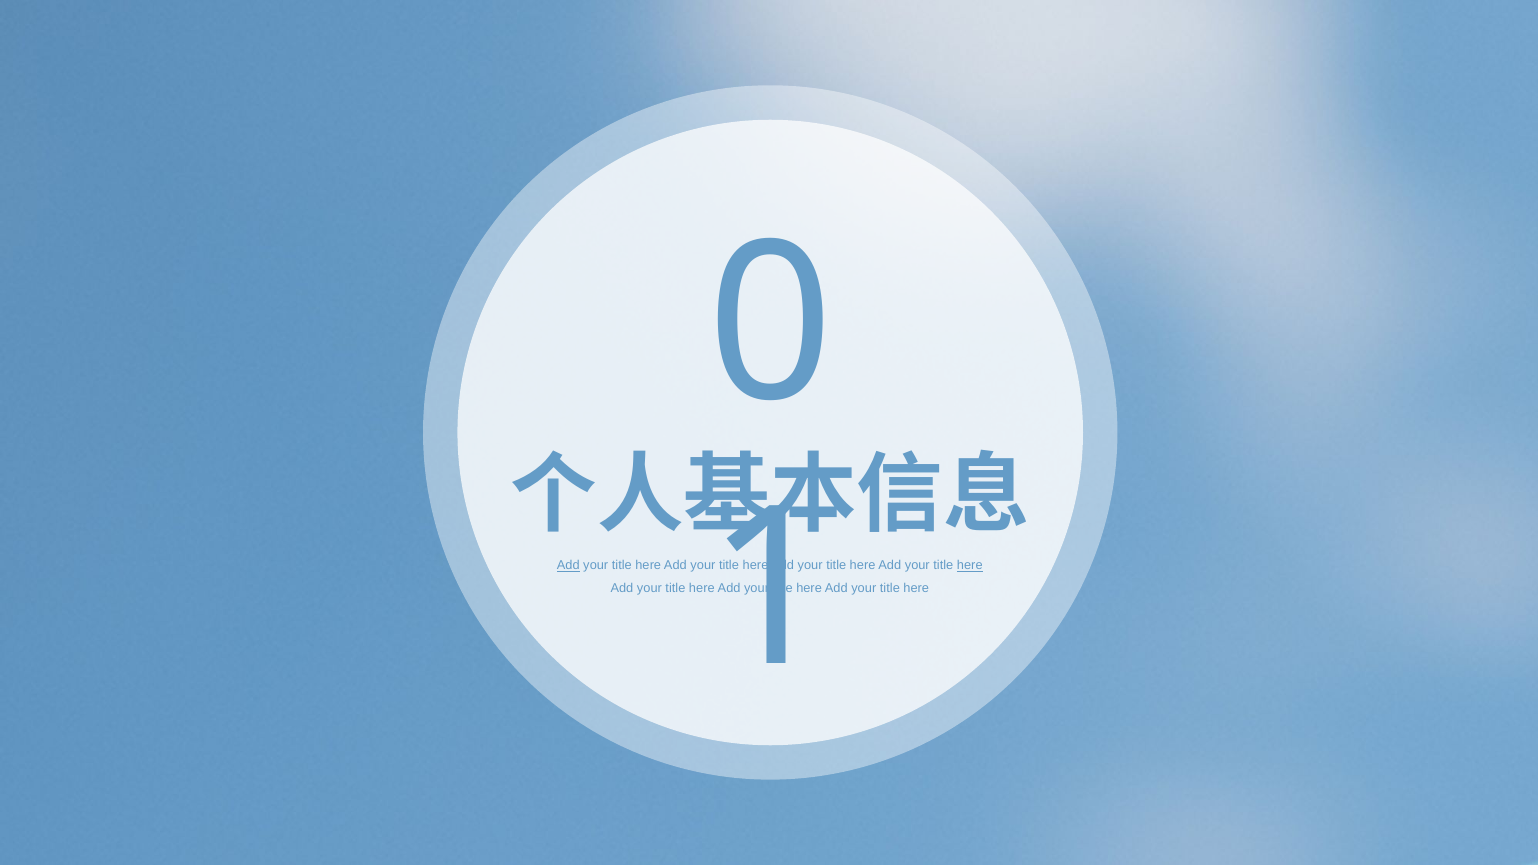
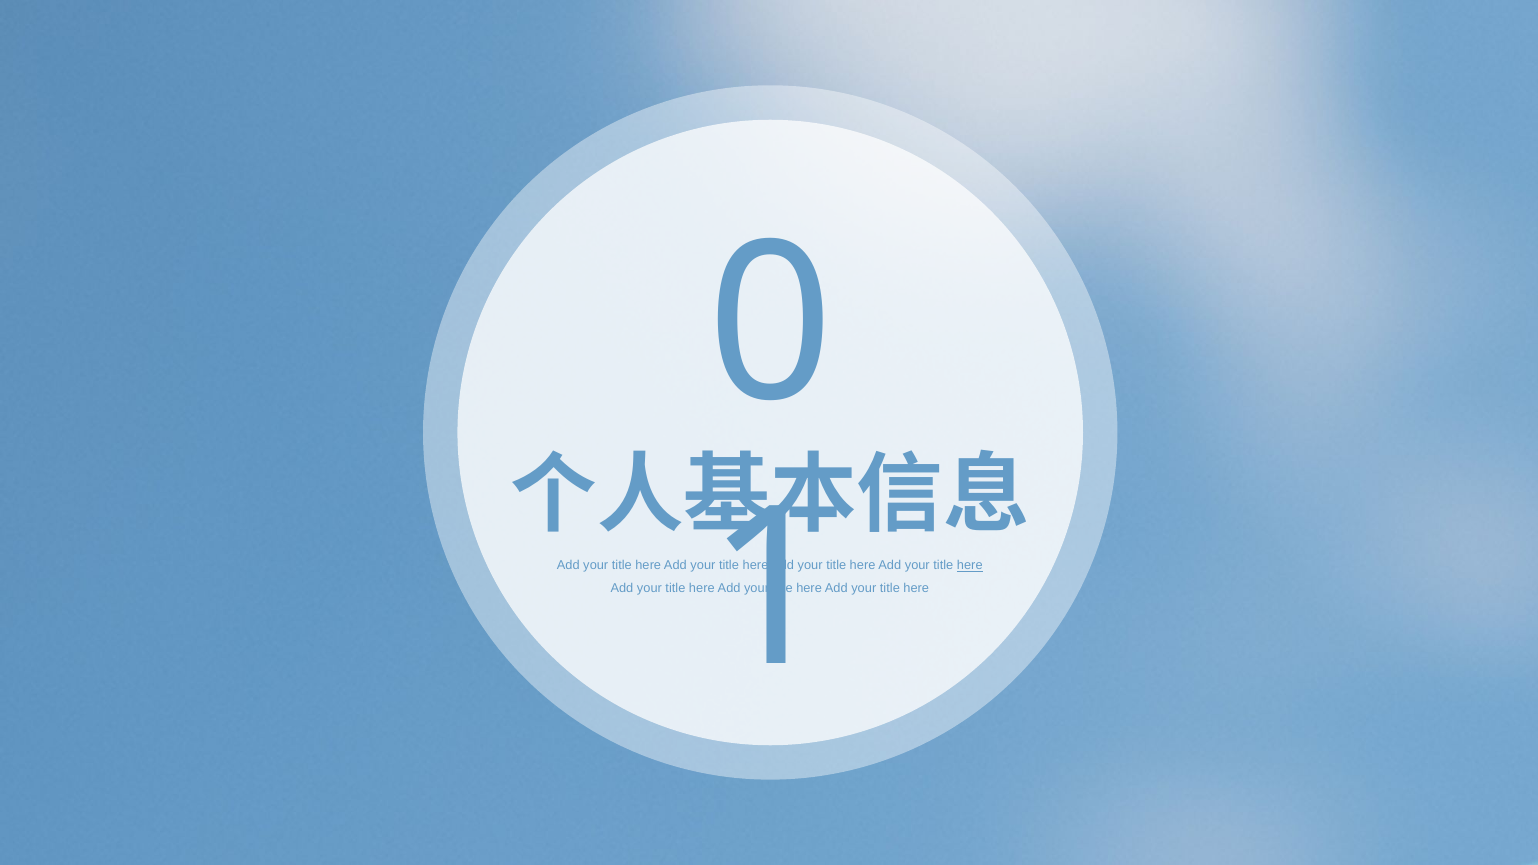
Add underline: present -> none (568, 566)
